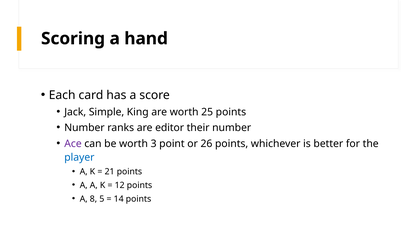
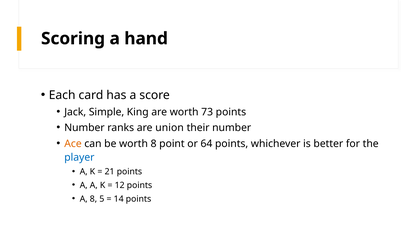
25: 25 -> 73 (207, 112)
editor: editor -> union (170, 128)
Ace colour: purple -> orange (73, 144)
worth 3: 3 -> 8 (154, 144)
26: 26 -> 64 (206, 144)
